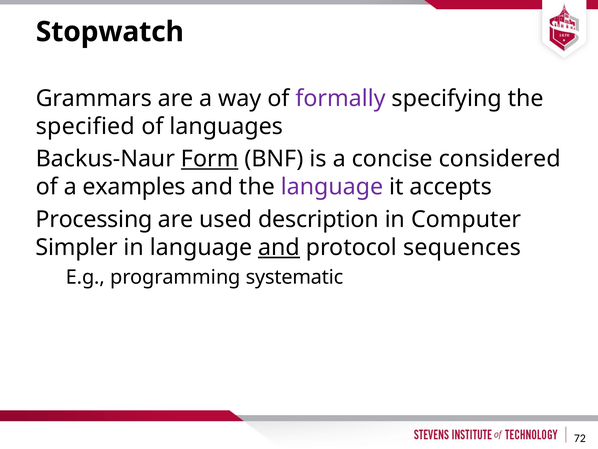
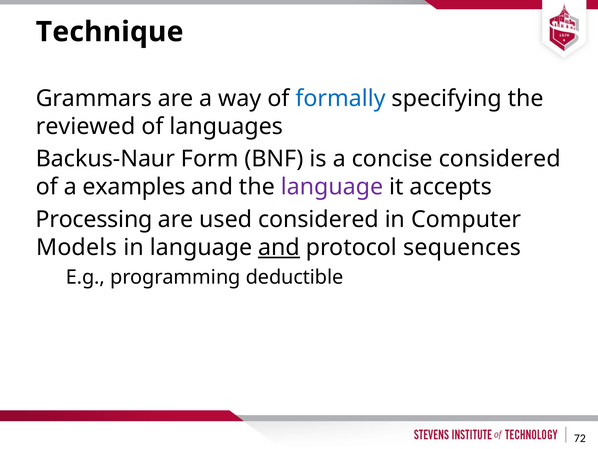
Stopwatch: Stopwatch -> Technique (110, 32)
formally colour: purple -> blue (341, 98)
specified: specified -> reviewed (86, 126)
Form underline: present -> none (210, 159)
used description: description -> considered (318, 219)
Simpler: Simpler -> Models (76, 247)
systematic: systematic -> deductible (295, 277)
